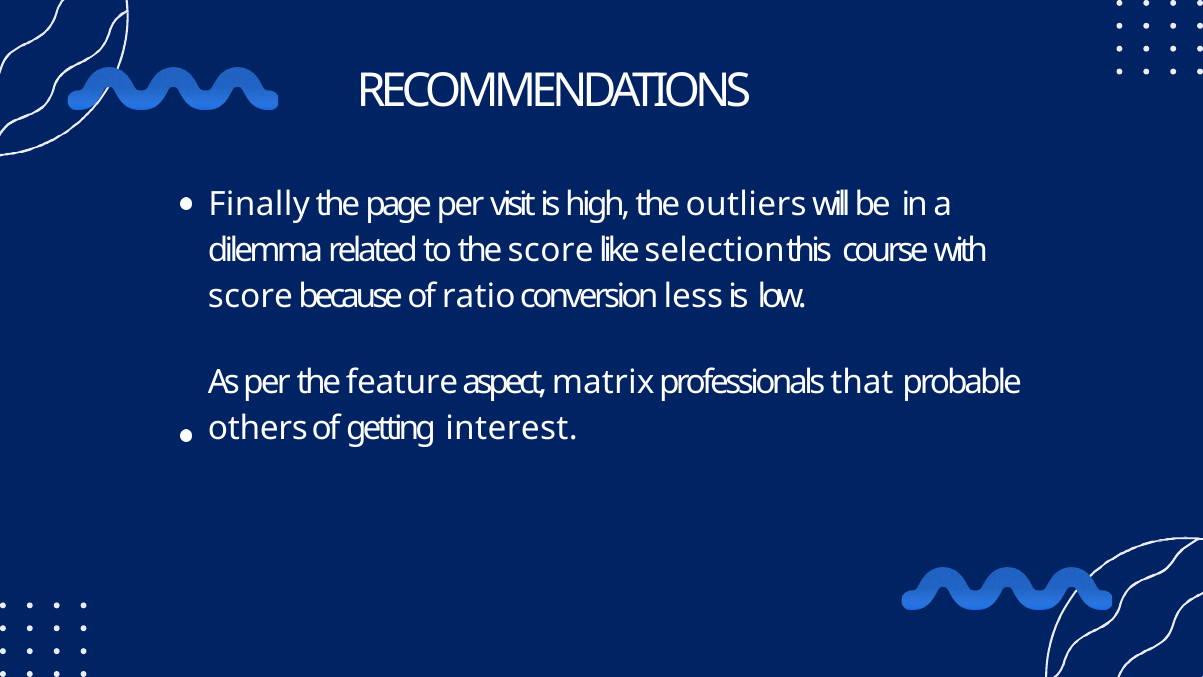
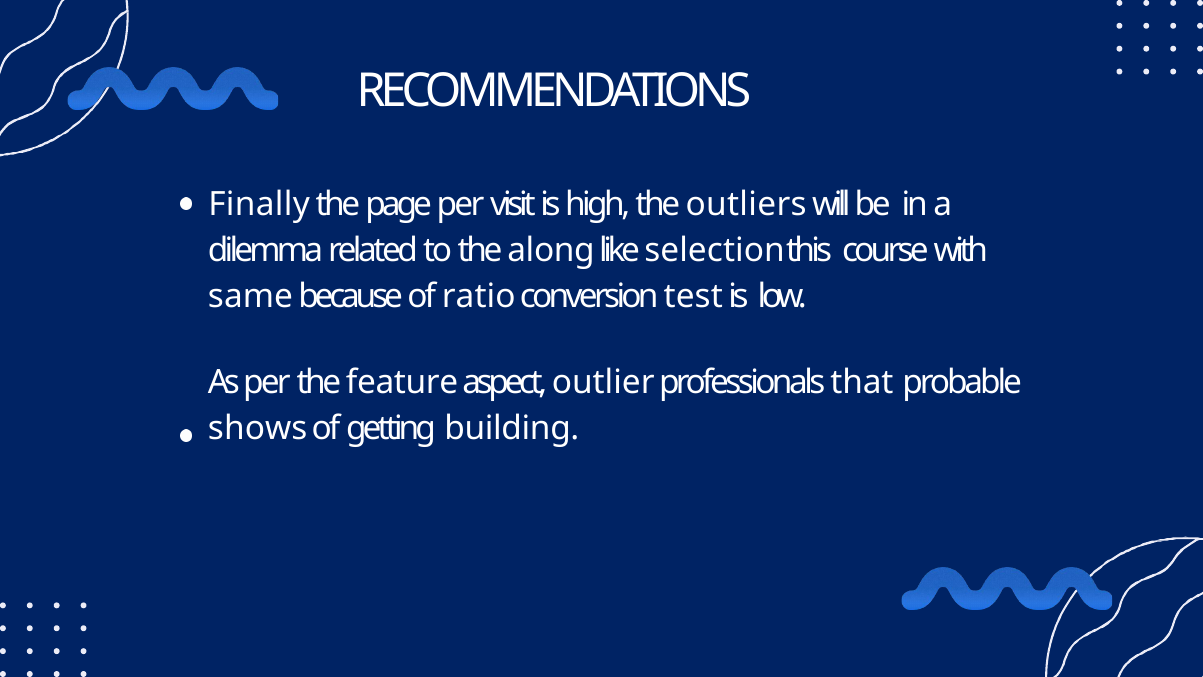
the score: score -> along (551, 250)
score: score -> same (250, 296)
less: less -> test (693, 296)
matrix: matrix -> outlier (603, 382)
others: others -> shows (258, 428)
interest: interest -> building (512, 428)
